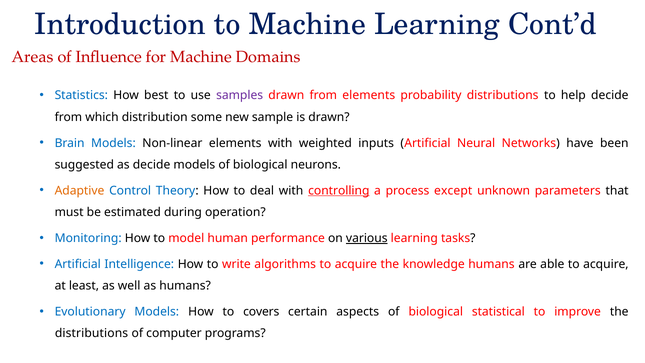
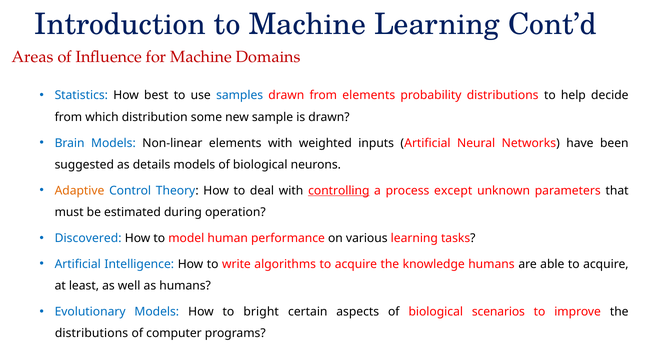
samples colour: purple -> blue (240, 95)
as decide: decide -> details (152, 165)
Monitoring: Monitoring -> Discovered (88, 238)
various underline: present -> none (367, 238)
covers: covers -> bright (261, 312)
statistical: statistical -> scenarios (498, 312)
